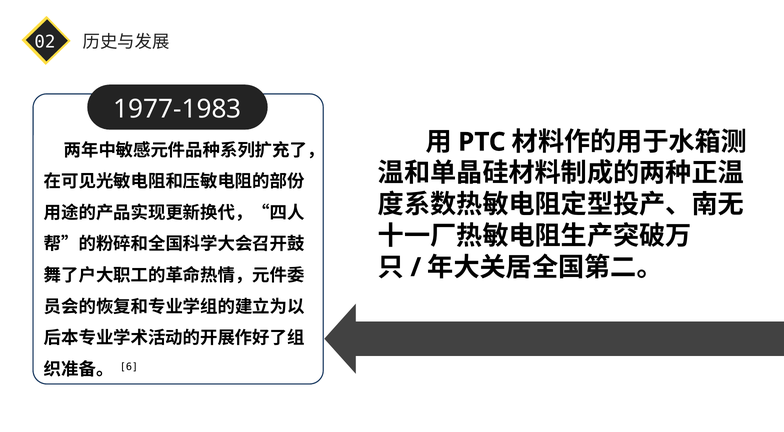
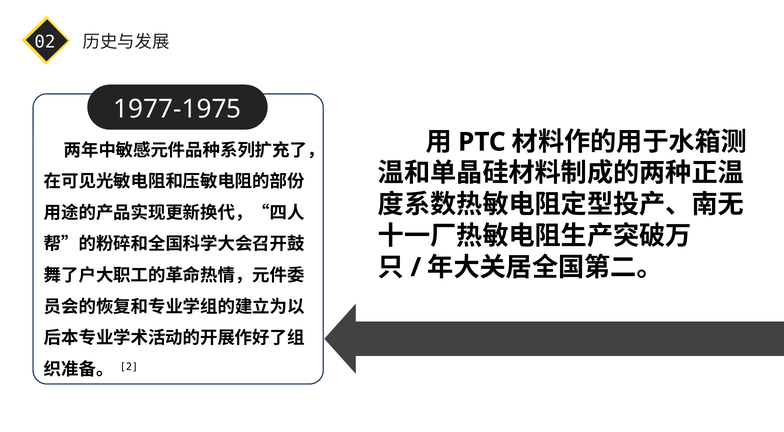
1977-1983: 1977-1983 -> 1977-1975 (177, 109)
6: 6 -> 2 (129, 367)
